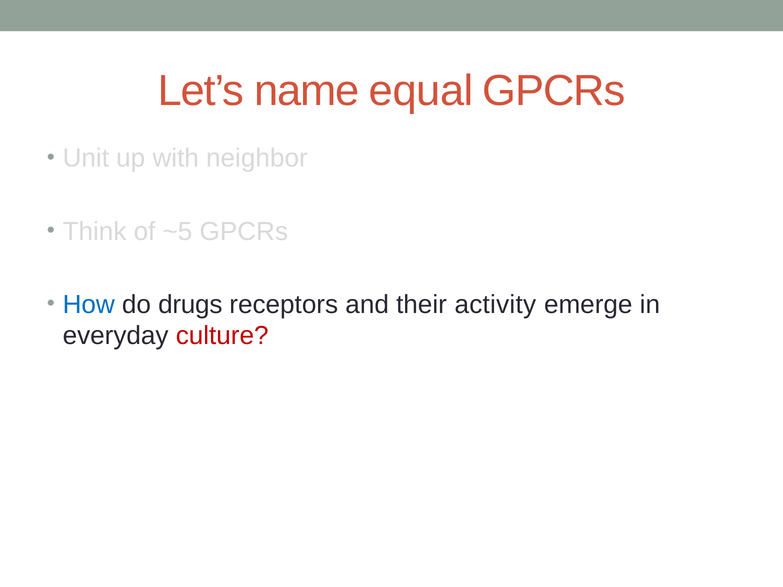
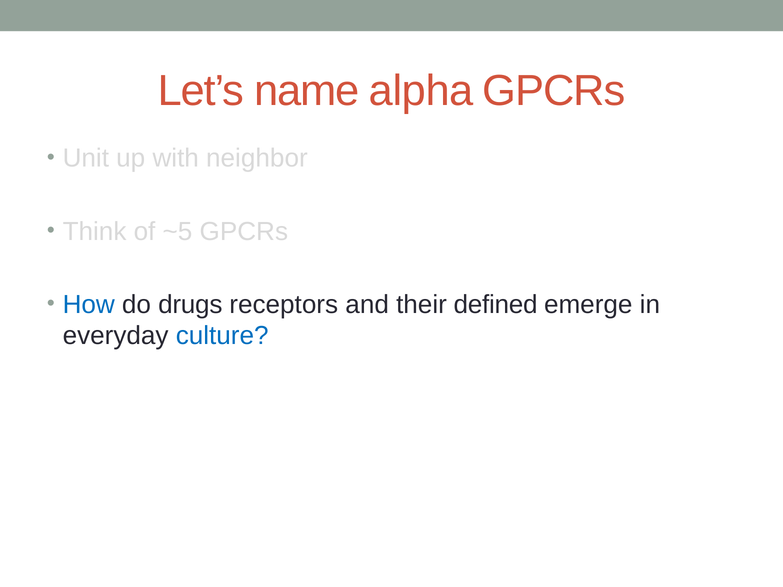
equal: equal -> alpha (421, 91)
activity: activity -> defined (496, 305)
culture colour: red -> blue (222, 336)
